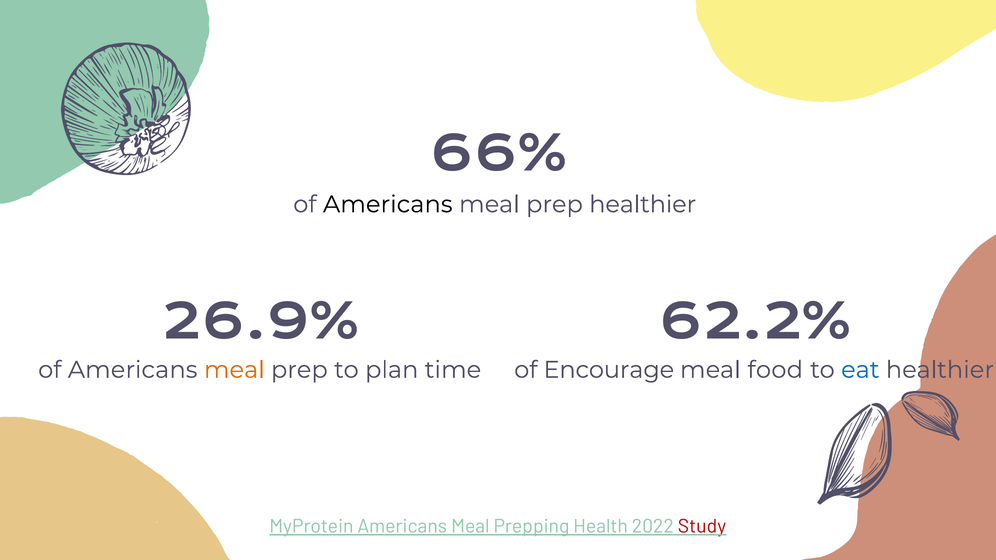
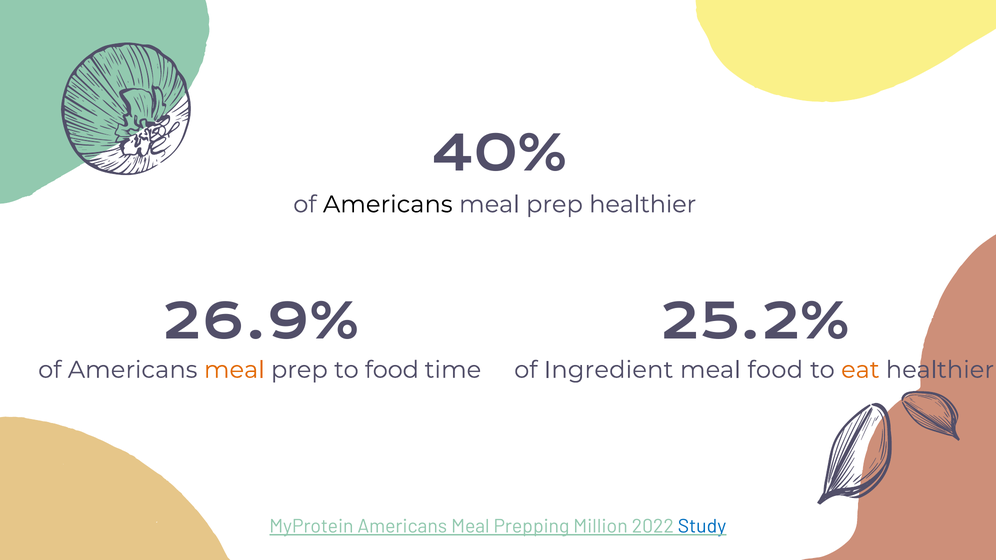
66%: 66% -> 40% (498, 155)
62.2%: 62.2% -> 25.2% (754, 323)
to plan: plan -> food (392, 370)
Encourage: Encourage -> Ingredient (609, 370)
eat colour: blue -> orange (860, 370)
Health: Health -> Million (601, 527)
Study colour: red -> blue (702, 527)
